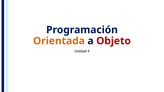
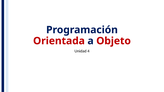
Orientada colour: orange -> red (59, 41)
